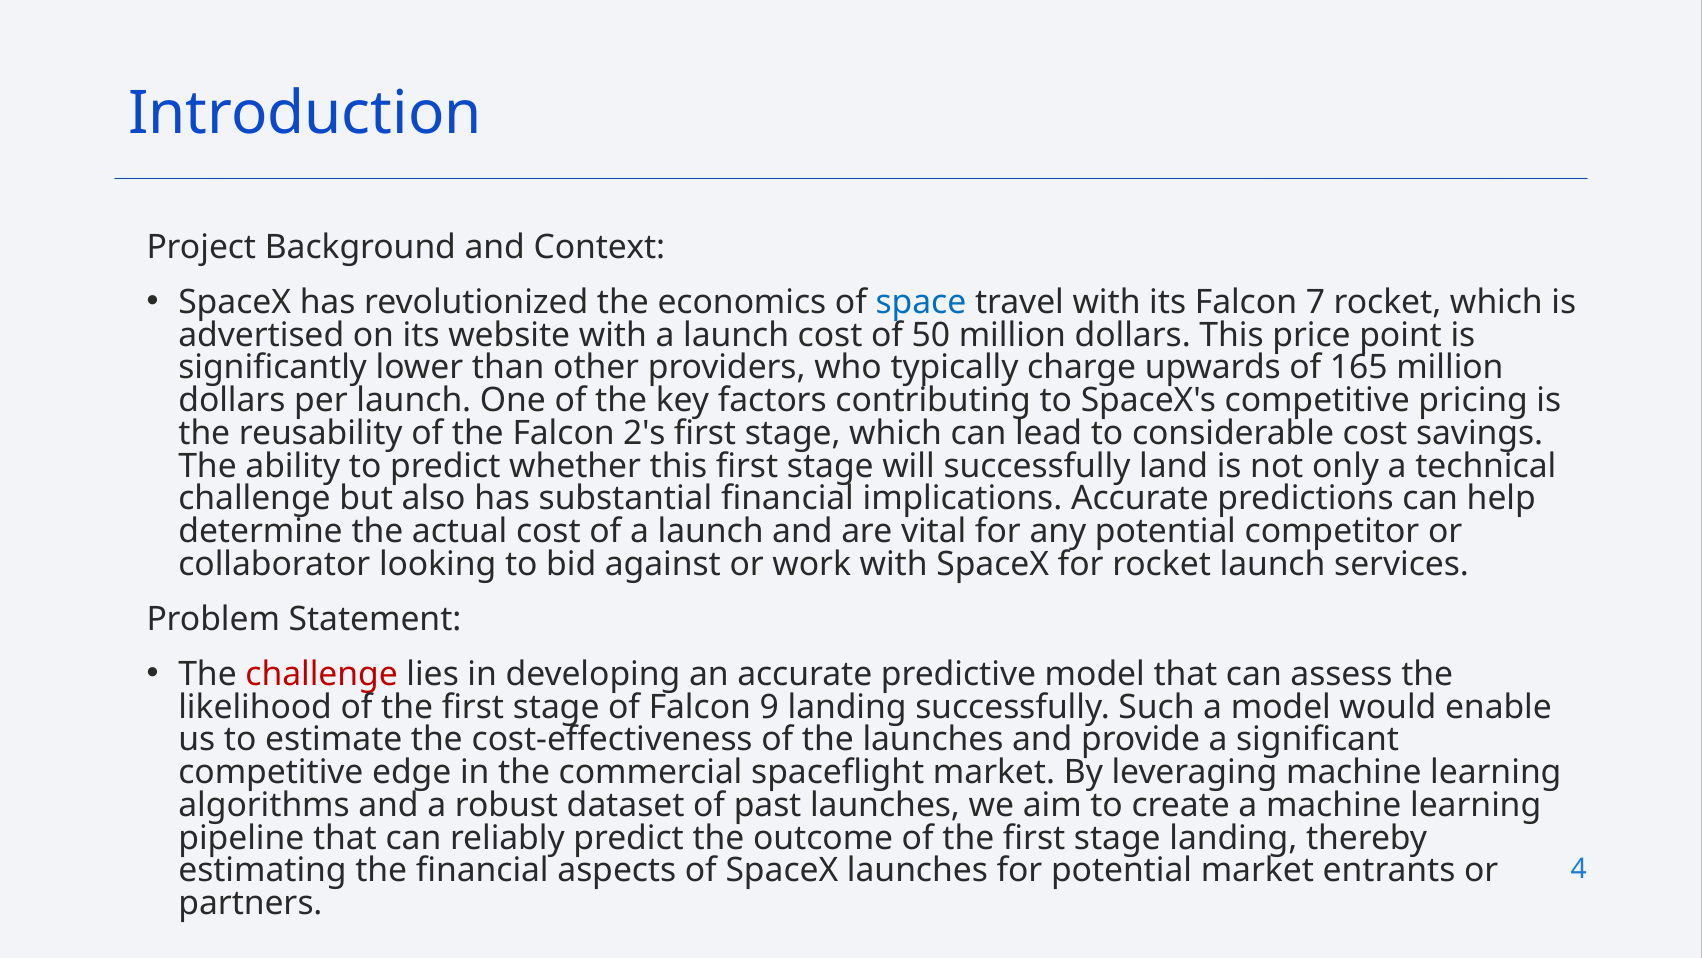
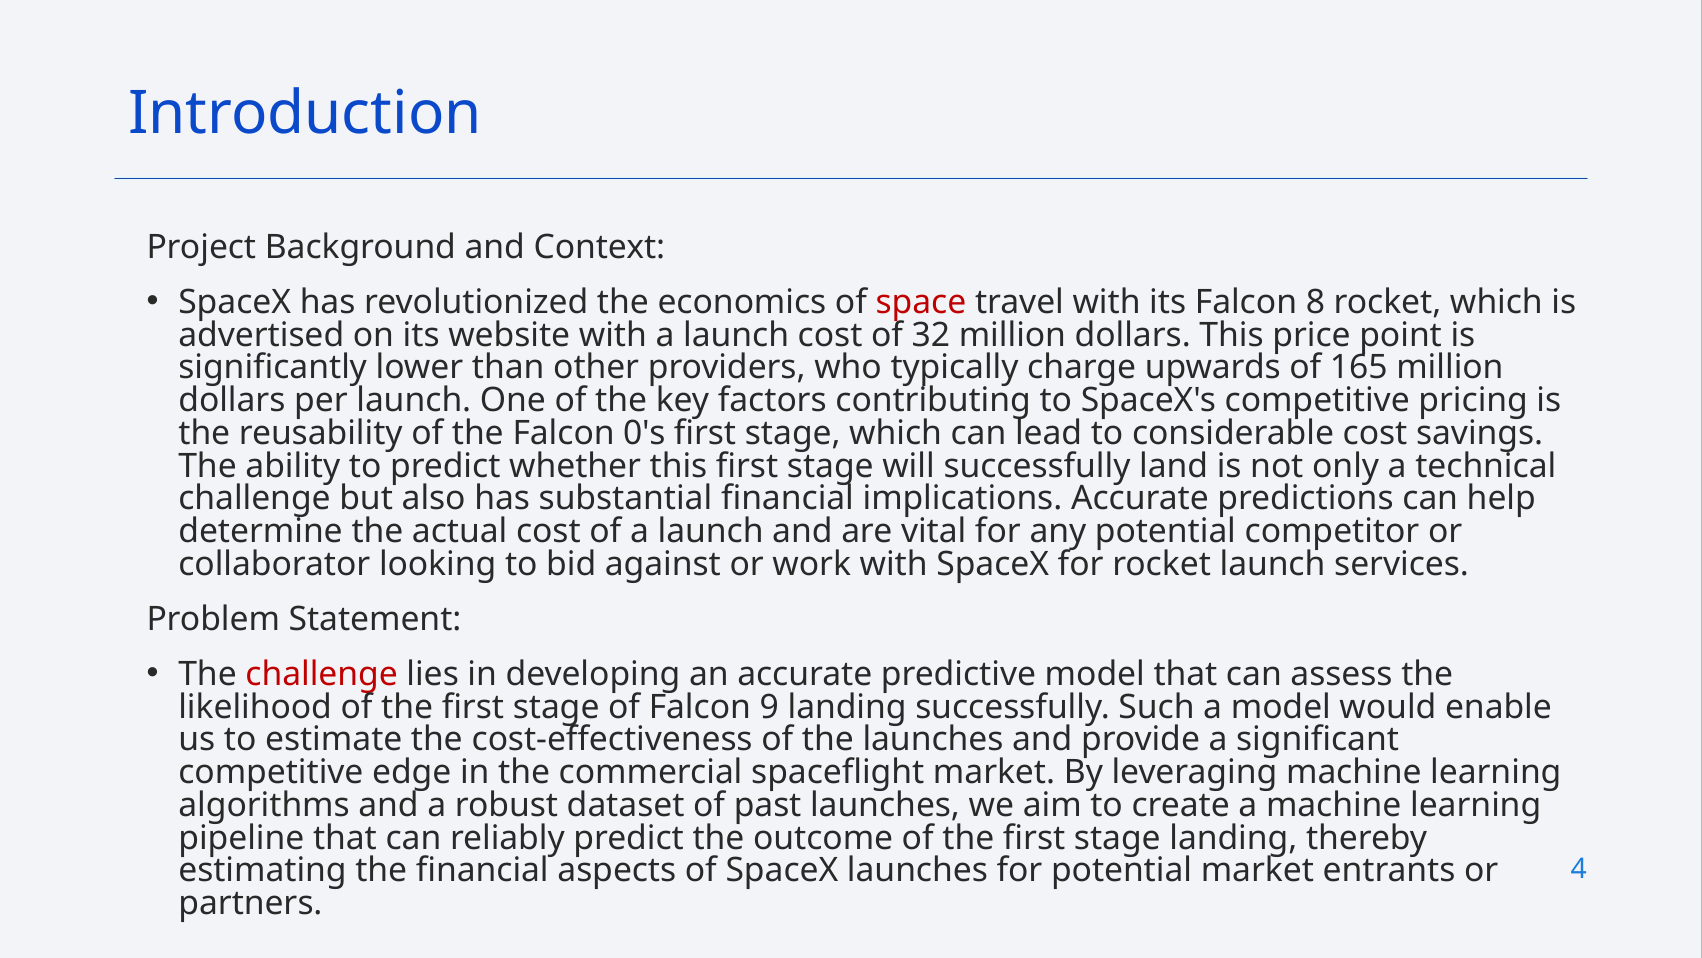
space colour: blue -> red (921, 302)
7: 7 -> 8 (1315, 302)
50: 50 -> 32 (931, 335)
2's: 2's -> 0's (644, 433)
